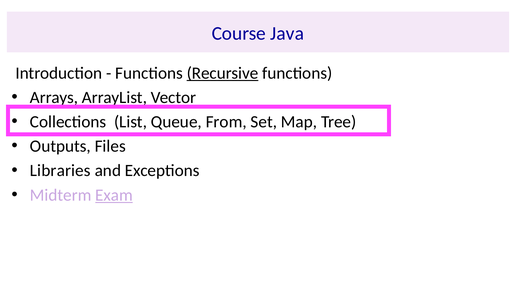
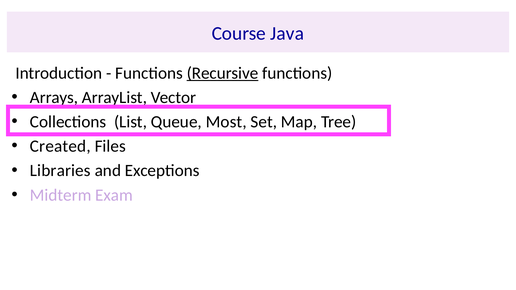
From: From -> Most (226, 122)
Outputs: Outputs -> Created (60, 146)
Exam underline: present -> none (114, 195)
